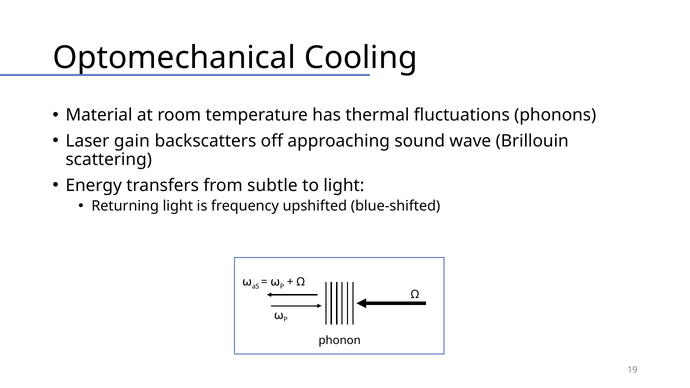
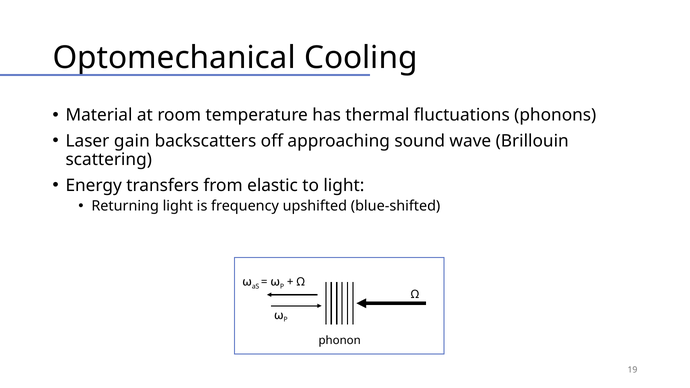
subtle: subtle -> elastic (273, 185)
